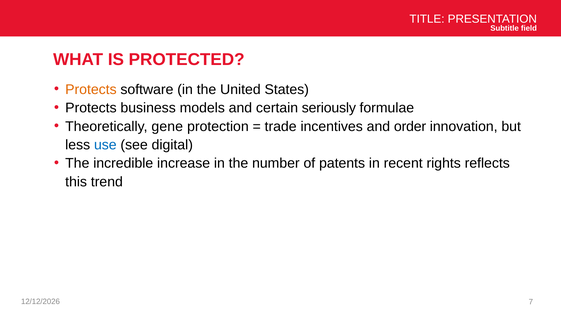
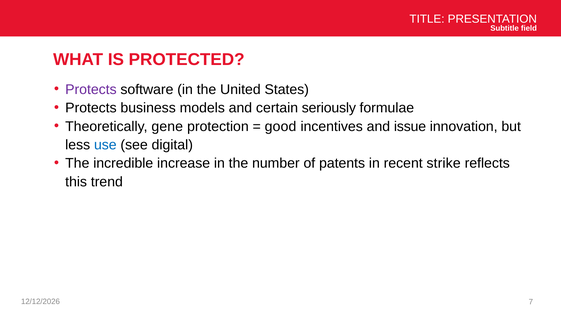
Protects colour: orange -> purple (91, 90)
trade: trade -> good (281, 127)
order: order -> issue (410, 127)
rights: rights -> strike (444, 164)
